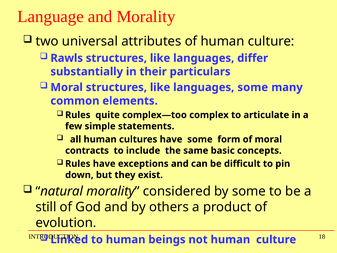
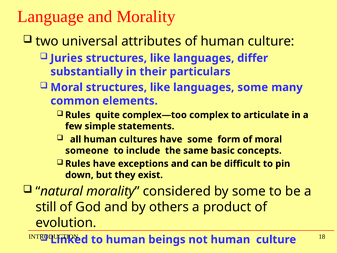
Rawls: Rawls -> Juries (67, 58)
contracts: contracts -> someone (87, 150)
